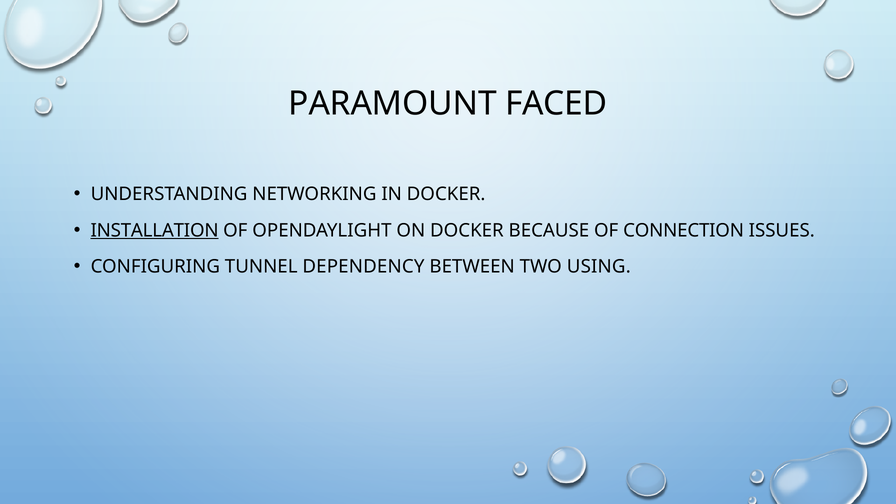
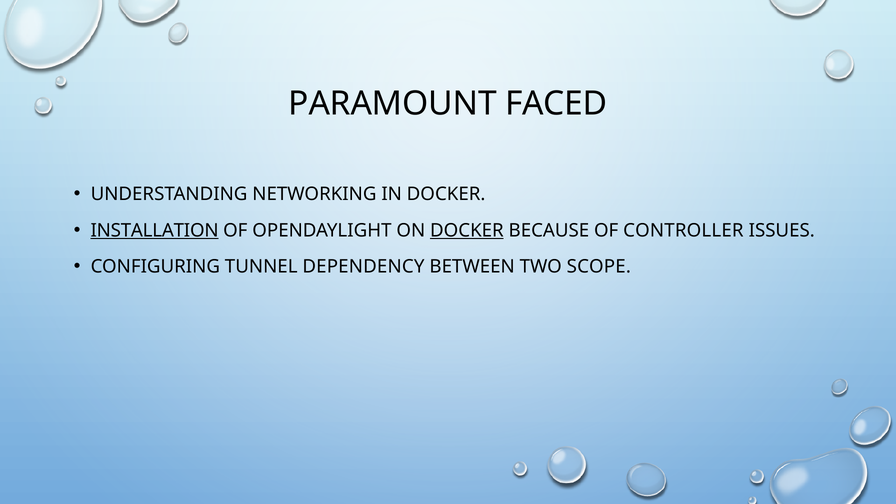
DOCKER underline: none -> present (467, 231)
CONNECTION: CONNECTION -> CONTROLLER (683, 231)
USING: USING -> SCOPE (599, 267)
